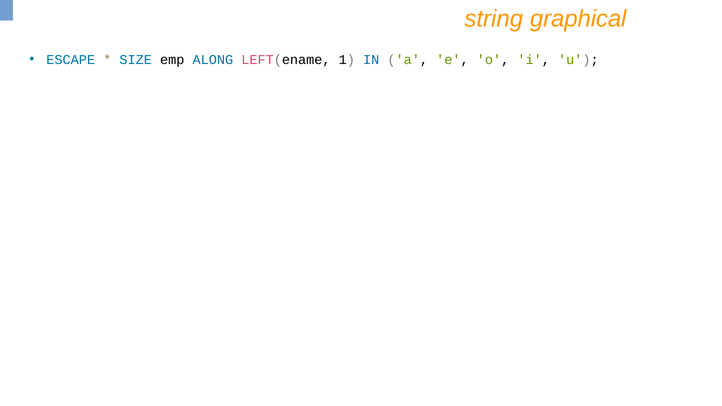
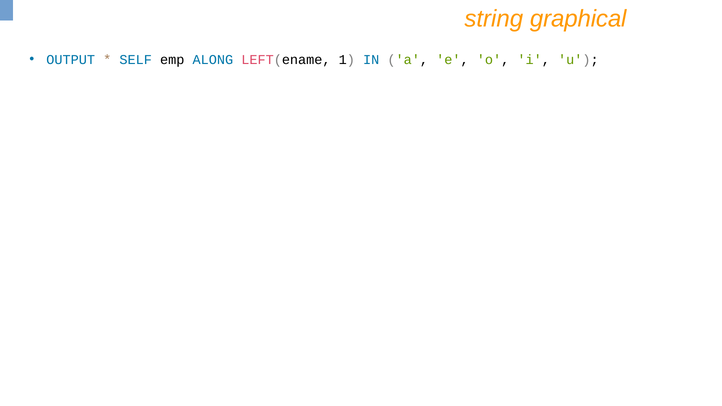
ESCAPE: ESCAPE -> OUTPUT (71, 60)
SIZE: SIZE -> SELF (136, 60)
